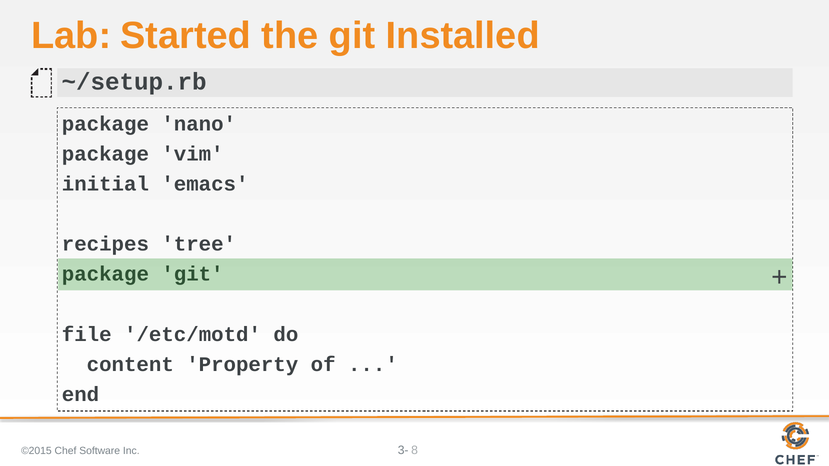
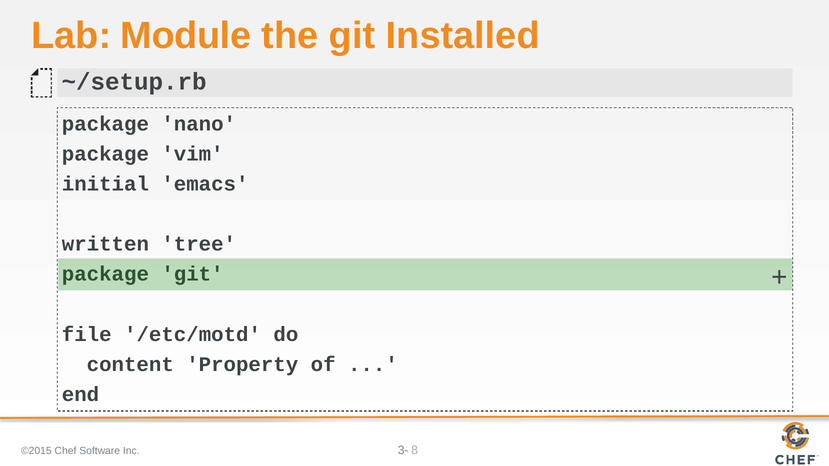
Started: Started -> Module (186, 36)
recipes: recipes -> written (105, 244)
